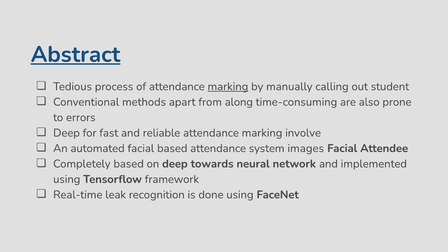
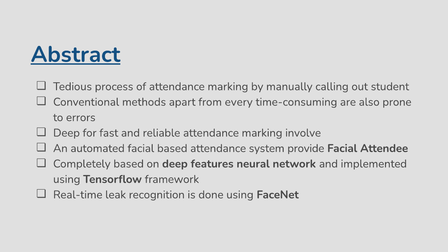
marking underline: present -> none (228, 87)
along: along -> every (239, 102)
images: images -> provide (306, 148)
towards: towards -> features (212, 164)
